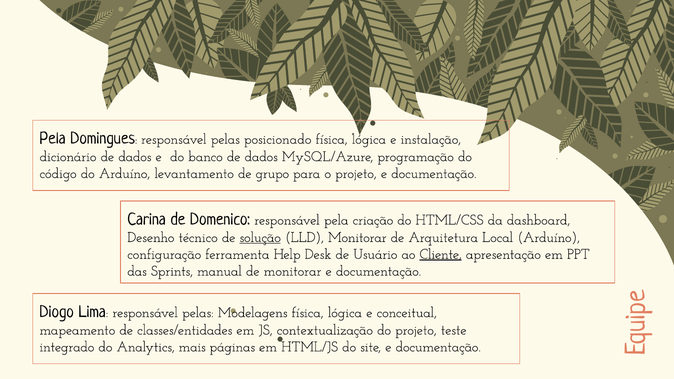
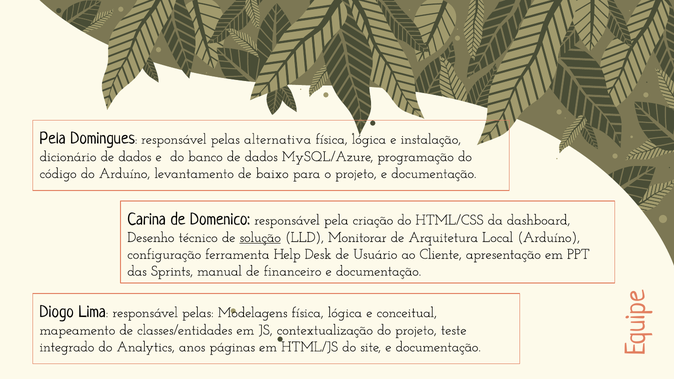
posicionado: posicionado -> alternativa (278, 139)
grupo: grupo -> baixo (272, 173)
Cliente underline: present -> none (441, 254)
de monitorar: monitorar -> financeiro (293, 271)
mais: mais -> anos (192, 347)
